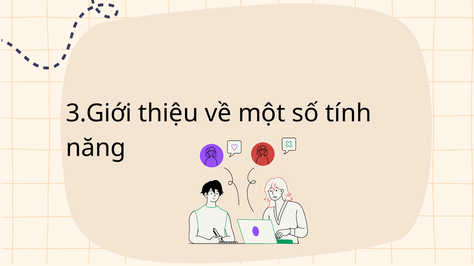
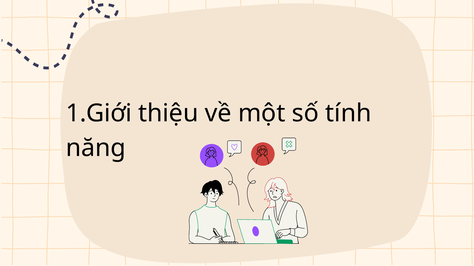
3.Giới: 3.Giới -> 1.Giới (99, 114)
